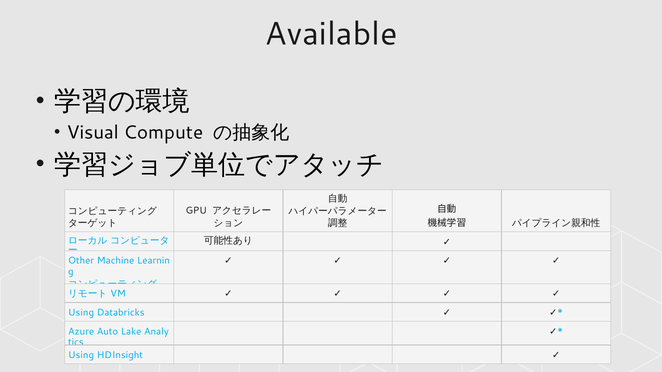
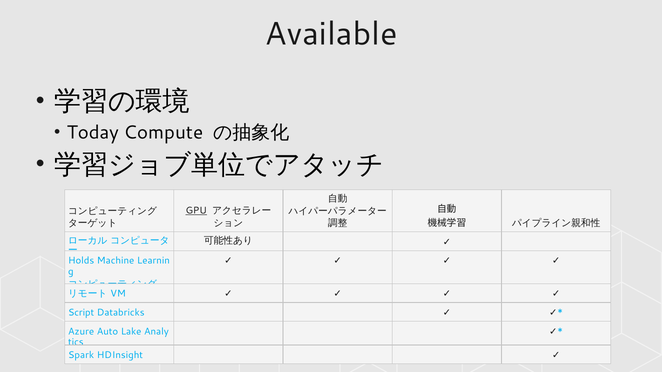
Visual: Visual -> Today (93, 133)
GPU underline: none -> present (196, 211)
Other: Other -> Holds (81, 261)
Using: Using -> Script (81, 313)
Using: Using -> Spark (81, 355)
